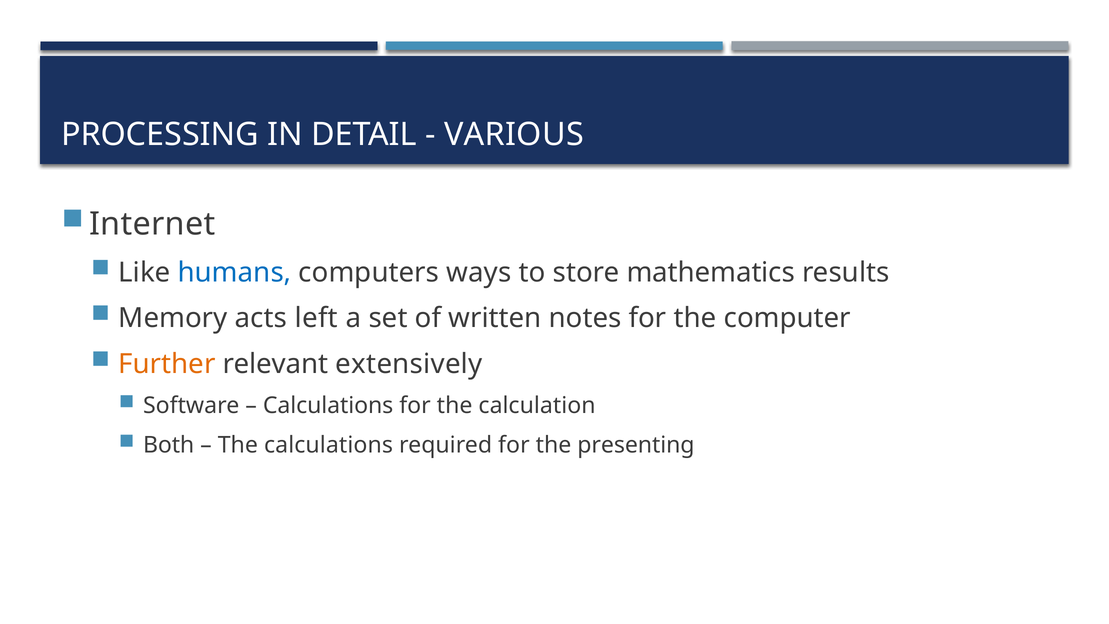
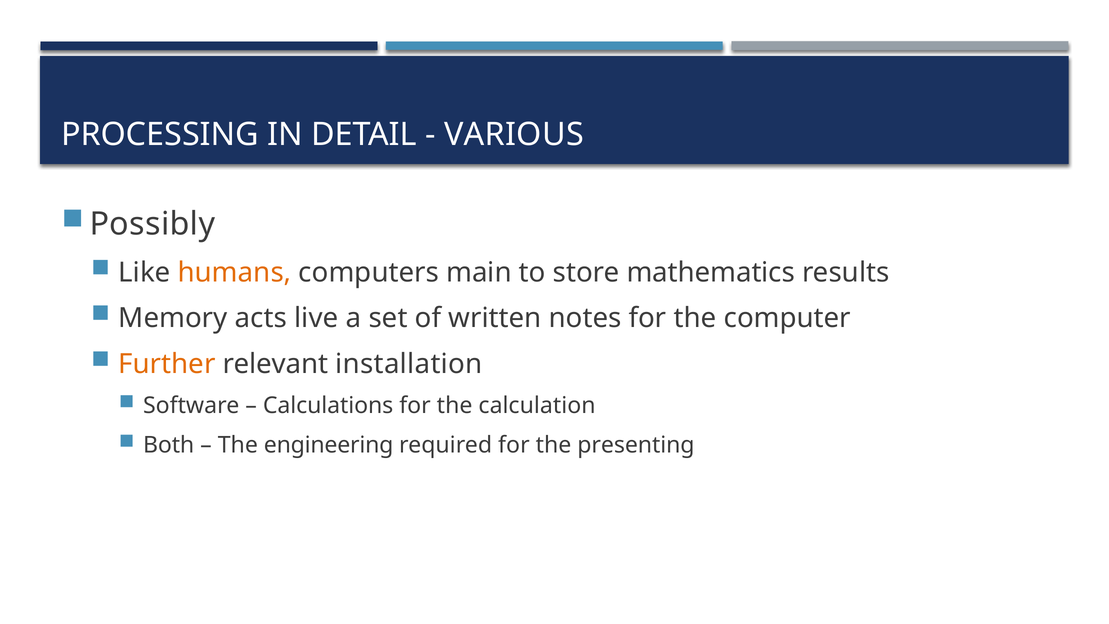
Internet: Internet -> Possibly (152, 224)
humans colour: blue -> orange (235, 272)
ways: ways -> main (479, 272)
left: left -> live (316, 318)
extensively: extensively -> installation (409, 364)
The calculations: calculations -> engineering (329, 445)
